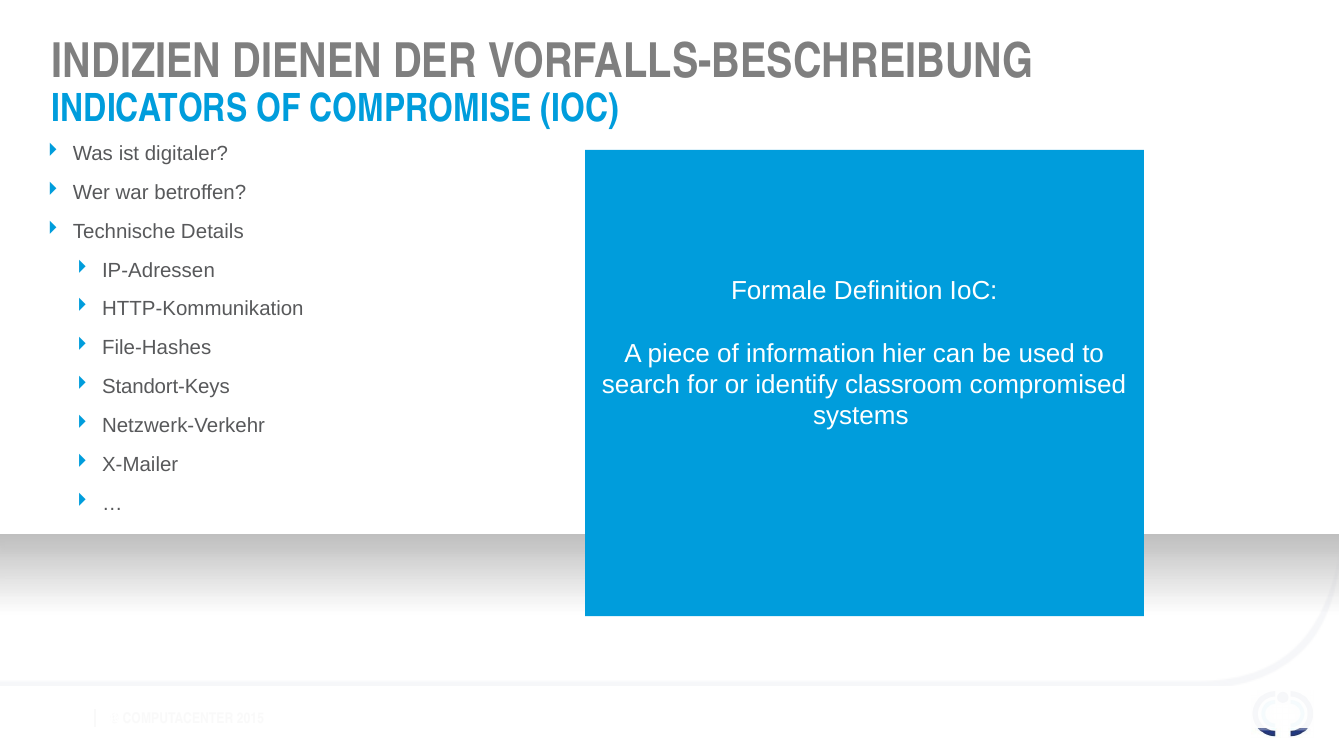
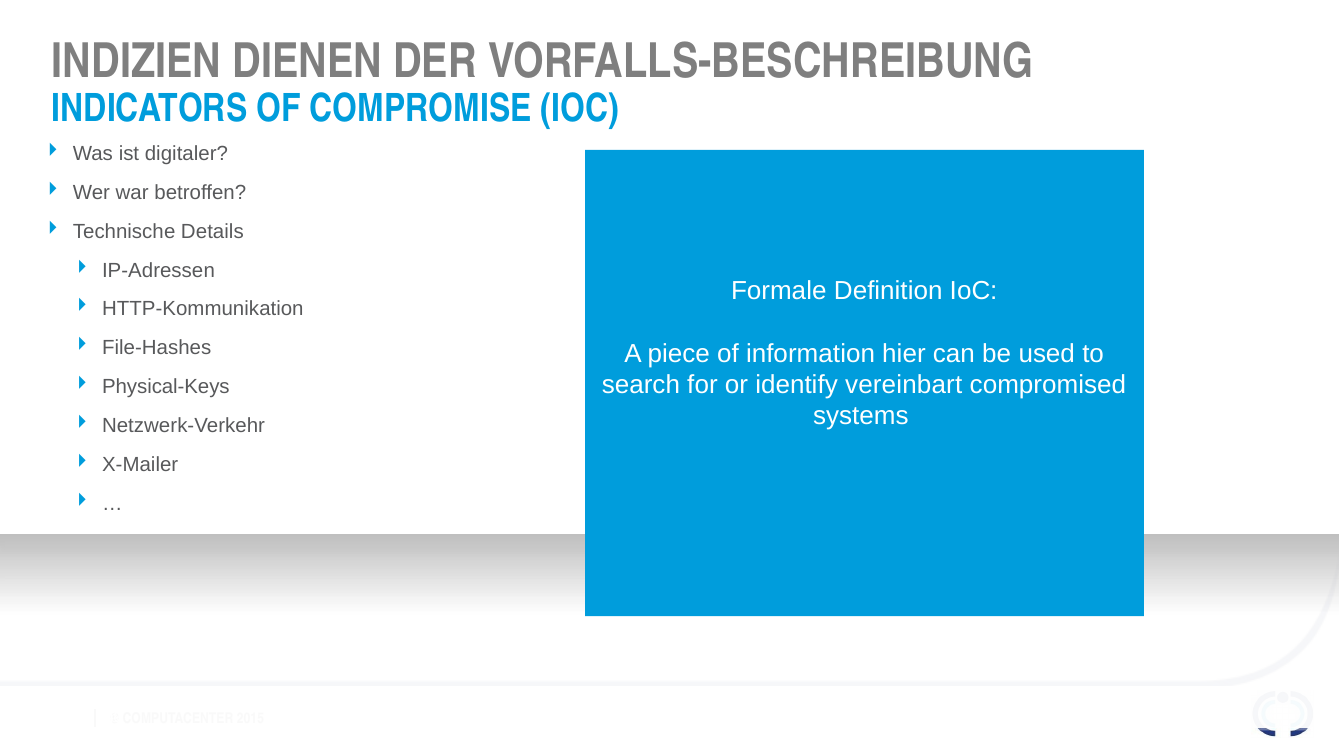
classroom: classroom -> vereinbart (904, 385)
Standort-Keys: Standort-Keys -> Physical-Keys (166, 387)
